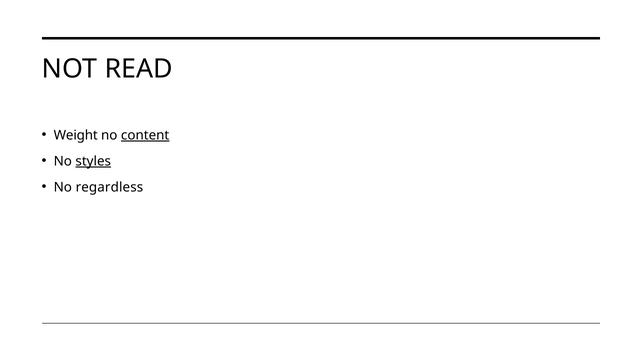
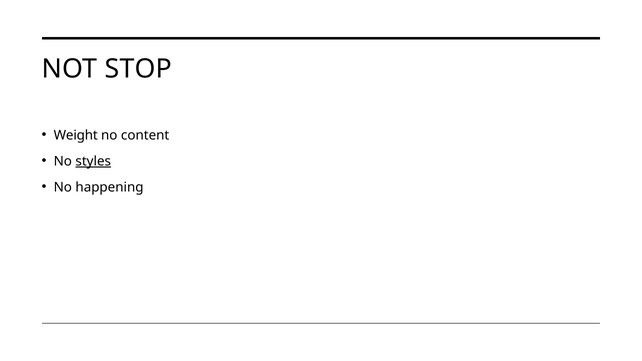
READ: READ -> STOP (138, 69)
content underline: present -> none (145, 135)
regardless: regardless -> happening (110, 187)
